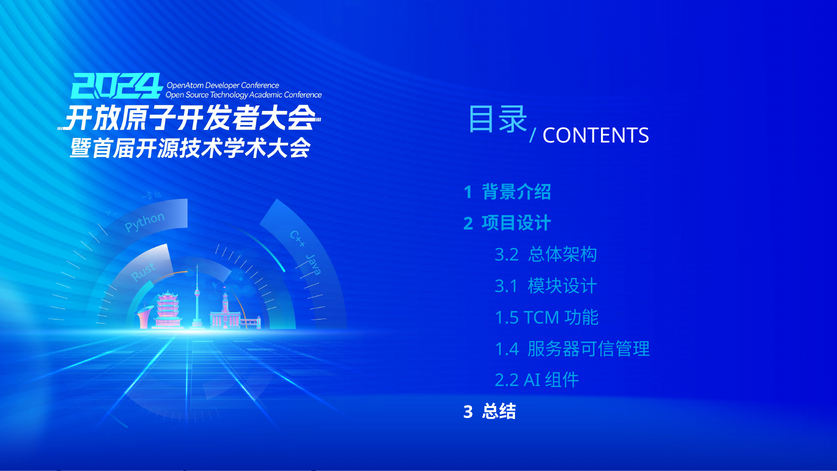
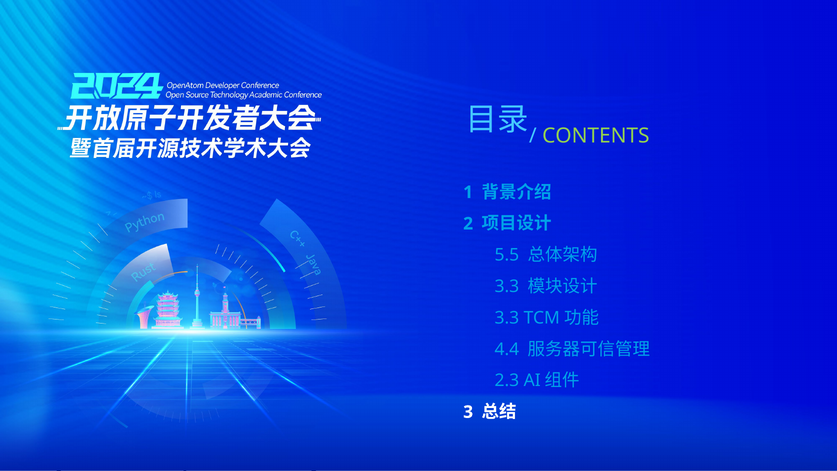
CONTENTS colour: white -> light green (596, 136)
3.2: 3.2 -> 5.5 (507, 255)
3.1: 3.1 -> 3.3 (507, 286)
1.5: 1.5 -> 3.3 (507, 318)
1.4: 1.4 -> 4.4 (507, 349)
2.2: 2.2 -> 2.3 (507, 381)
